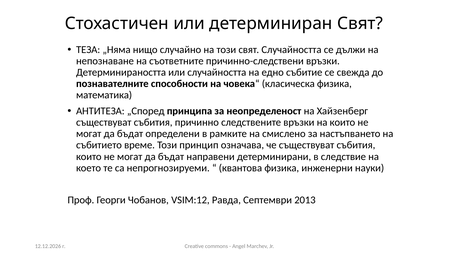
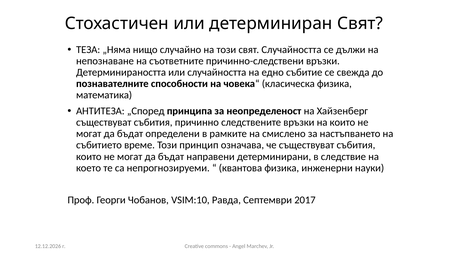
VSIM:12: VSIM:12 -> VSIM:10 (190, 200)
2013: 2013 -> 2017 (305, 200)
